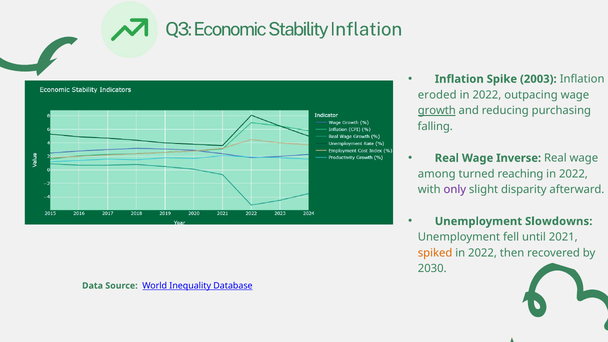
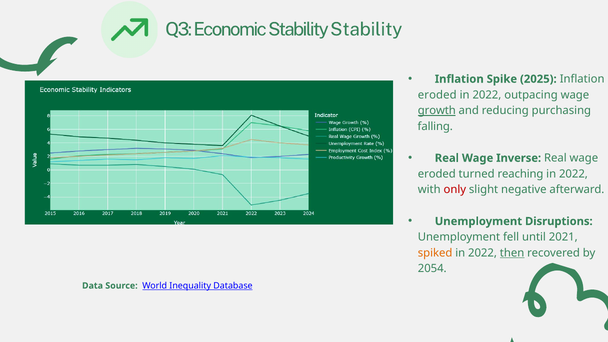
Stability Inflation: Inflation -> Stability (366, 29)
2003: 2003 -> 2025 (538, 79)
among: among -> eroded (437, 174)
only colour: purple -> red (455, 190)
disparity: disparity -> negative (524, 190)
Slowdowns: Slowdowns -> Disruptions (559, 221)
then underline: none -> present (512, 253)
2030: 2030 -> 2054 (432, 269)
